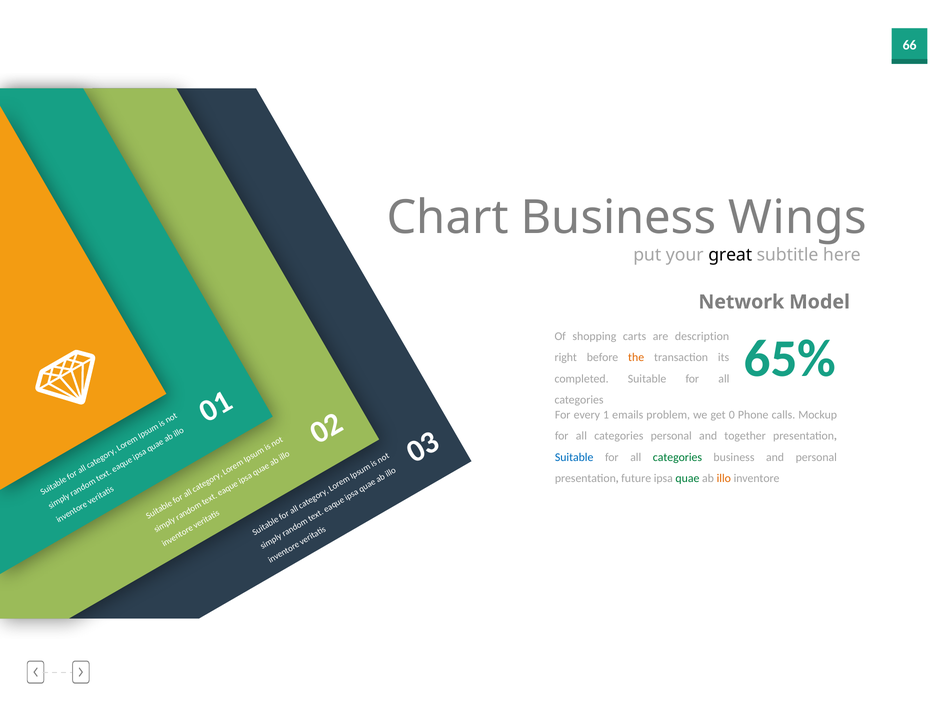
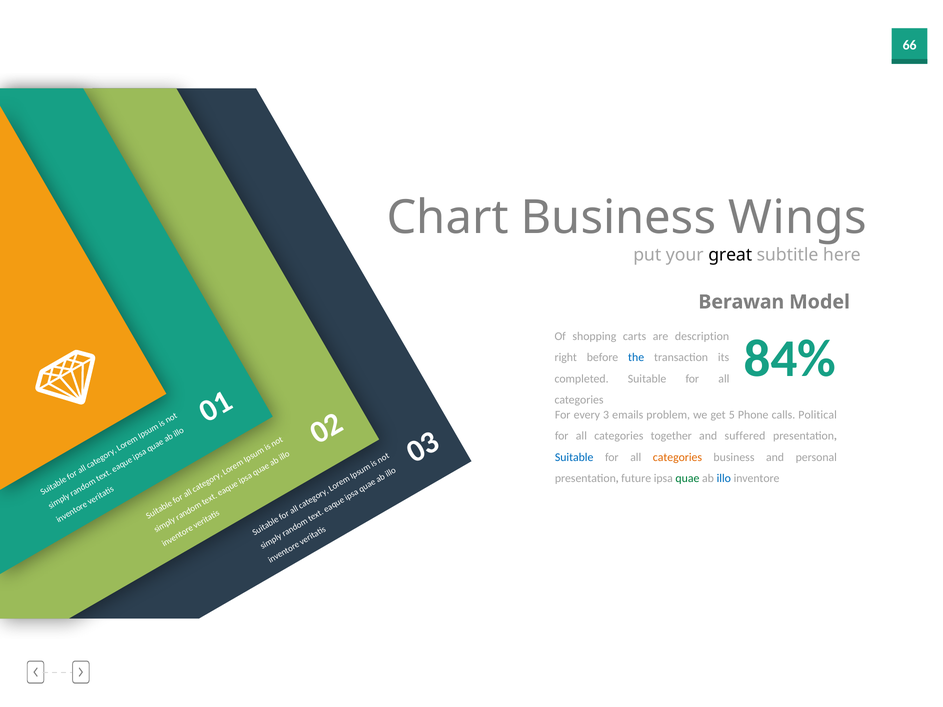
Network: Network -> Berawan (741, 302)
65%: 65% -> 84% (790, 359)
the colour: orange -> blue (636, 358)
every 1: 1 -> 3 (606, 415)
get 0: 0 -> 5 (732, 415)
Mockup: Mockup -> Political (818, 415)
categories personal: personal -> together (671, 436)
together: together -> suffered (745, 436)
categories colour: green -> orange (677, 457)
illo colour: orange -> blue (724, 479)
